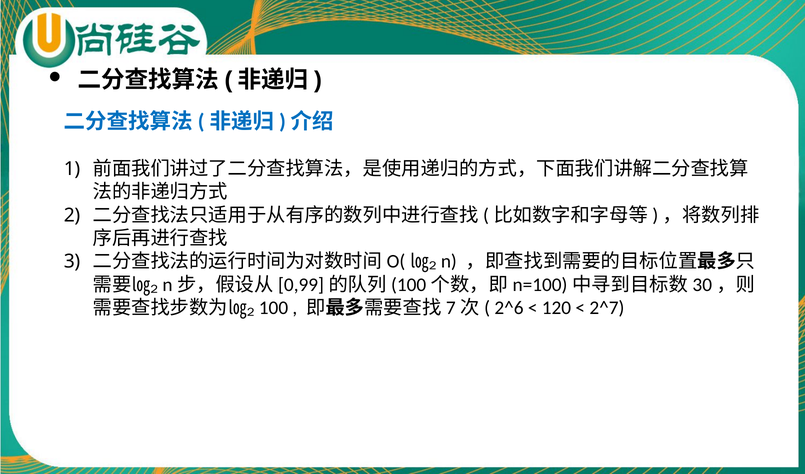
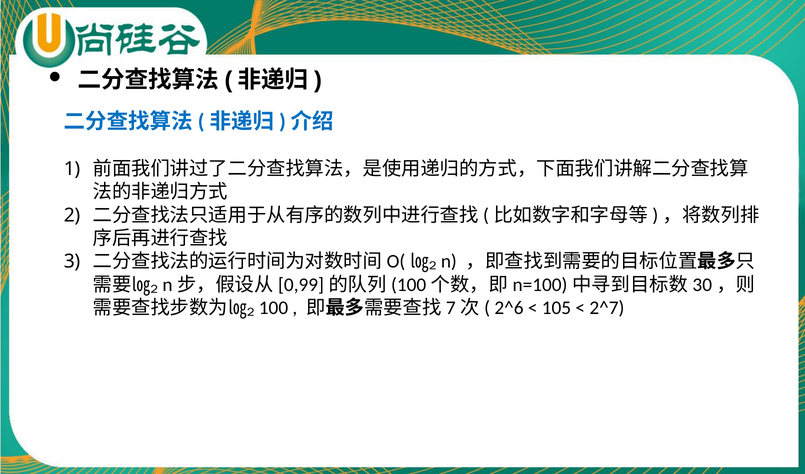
120: 120 -> 105 (556, 308)
